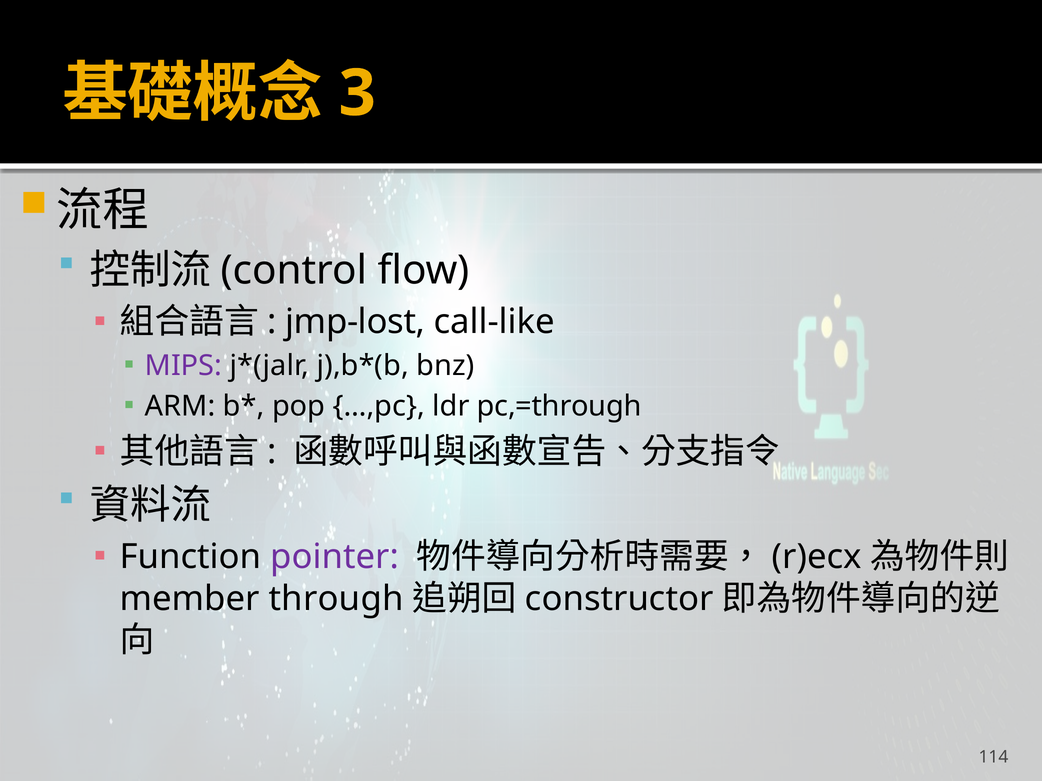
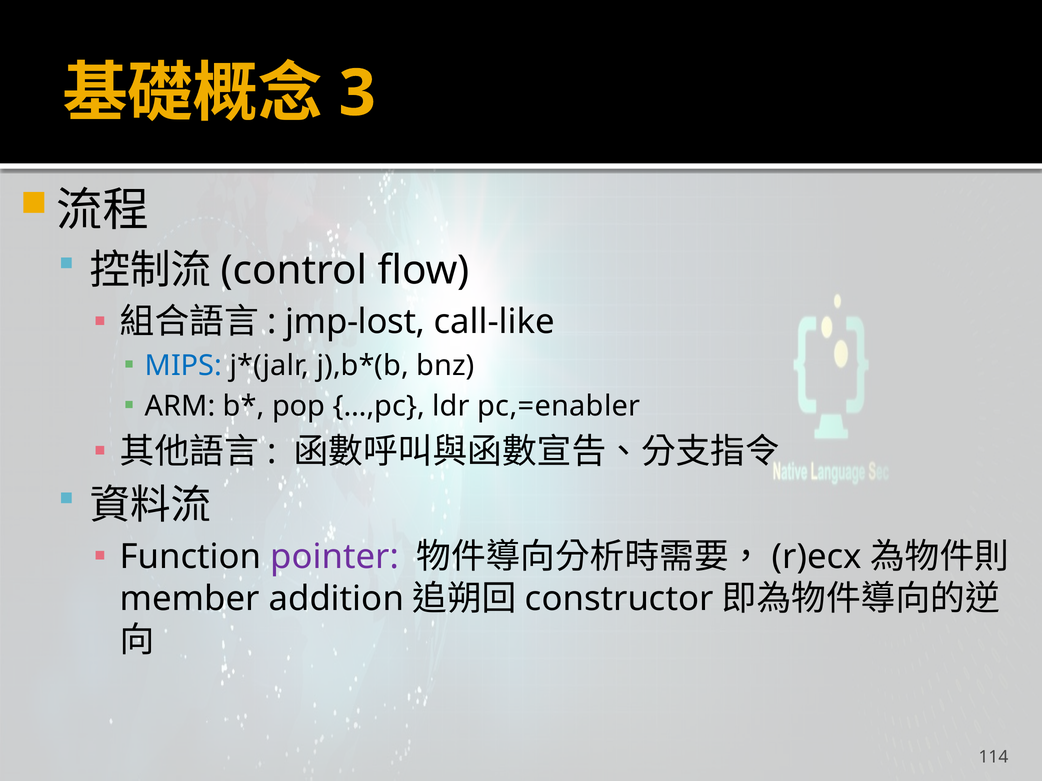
MIPS colour: purple -> blue (183, 366)
pc,=through: pc,=through -> pc,=enabler (559, 406)
through: through -> addition (336, 599)
